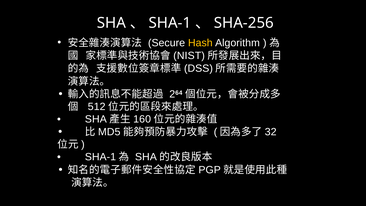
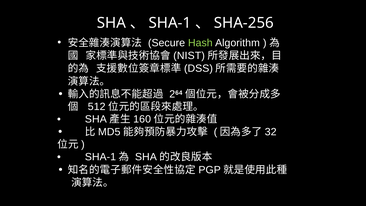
Hash colour: yellow -> light green (200, 43)
